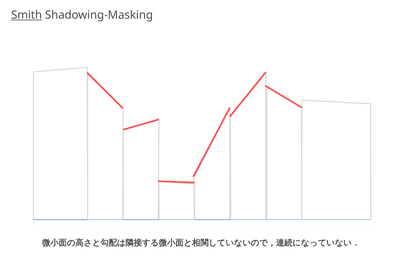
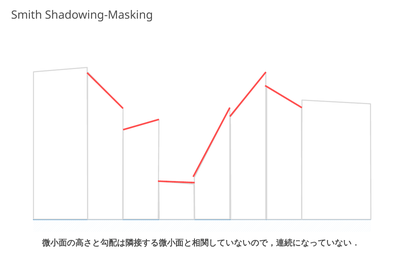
Smith underline: present -> none (27, 15)
